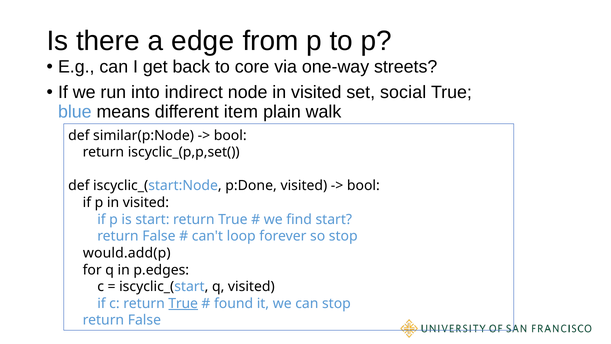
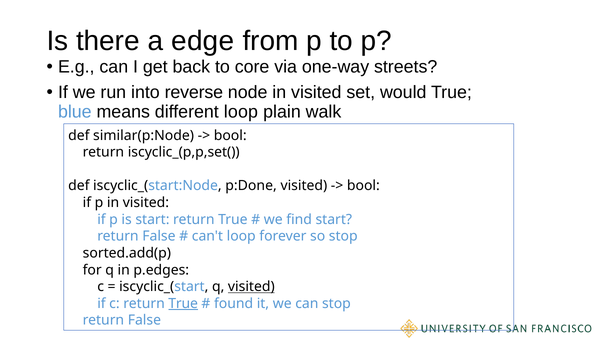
indirect: indirect -> reverse (194, 93)
social: social -> would (403, 93)
different item: item -> loop (241, 112)
would.add(p: would.add(p -> sorted.add(p (127, 253)
visited underline: none -> present (251, 286)
